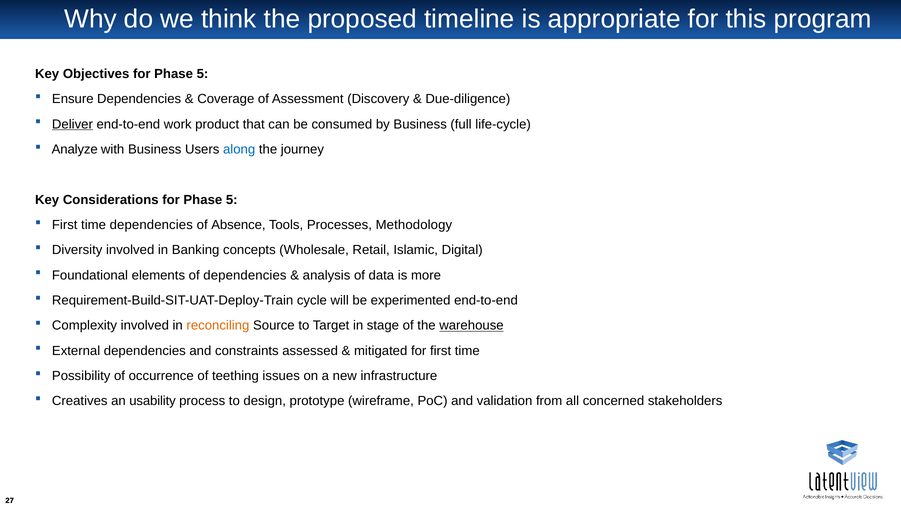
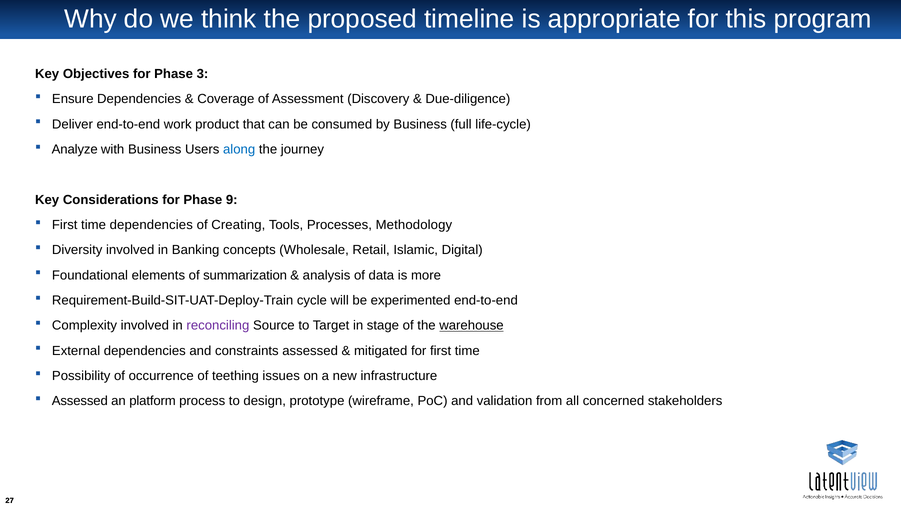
Objectives for Phase 5: 5 -> 3 (203, 74)
Deliver underline: present -> none (72, 124)
Considerations for Phase 5: 5 -> 9 (232, 200)
Absence: Absence -> Creating (238, 225)
of dependencies: dependencies -> summarization (245, 275)
reconciling colour: orange -> purple (218, 325)
Creatives: Creatives -> Assessed (80, 401)
usability: usability -> platform (153, 401)
